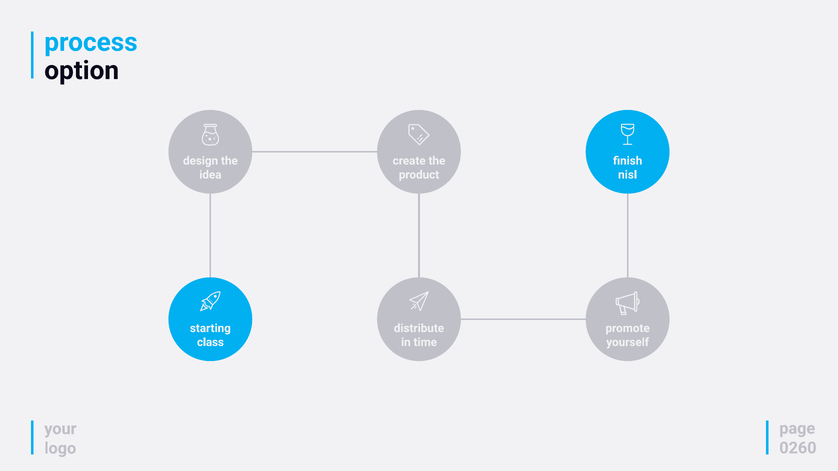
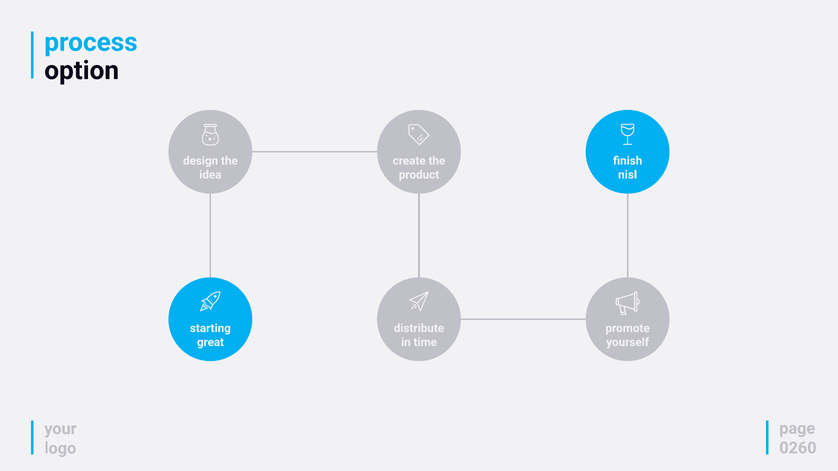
class: class -> great (210, 342)
